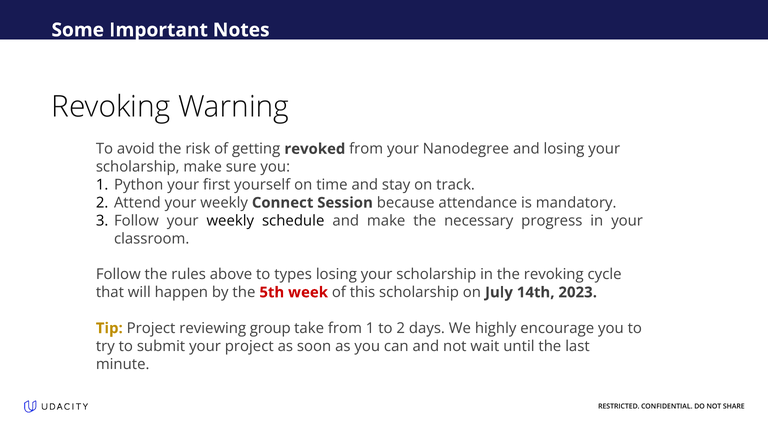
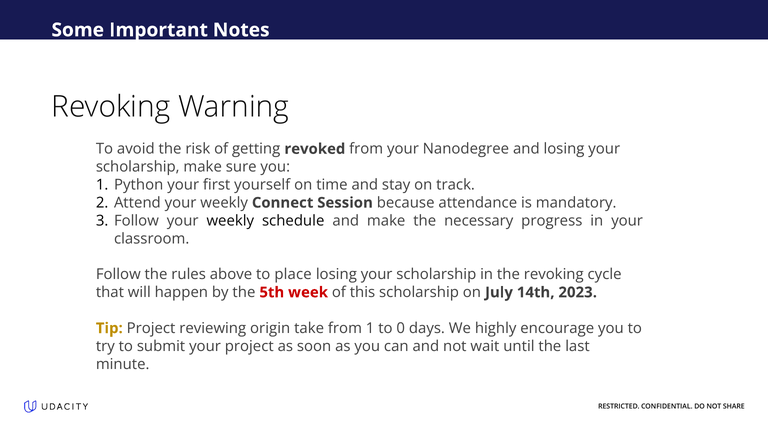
types: types -> place (293, 274)
group: group -> origin (270, 328)
to 2: 2 -> 0 (401, 328)
